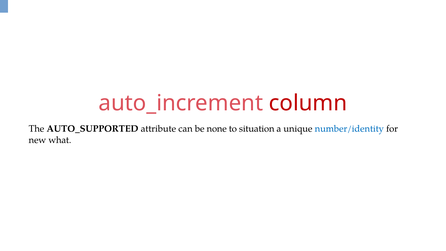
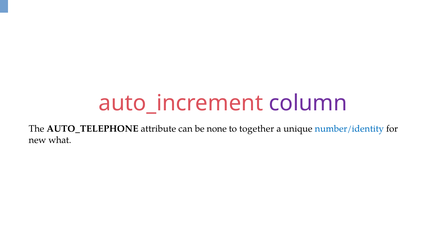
column colour: red -> purple (308, 103)
AUTO_SUPPORTED: AUTO_SUPPORTED -> AUTO_TELEPHONE (93, 129)
situation: situation -> together (257, 129)
